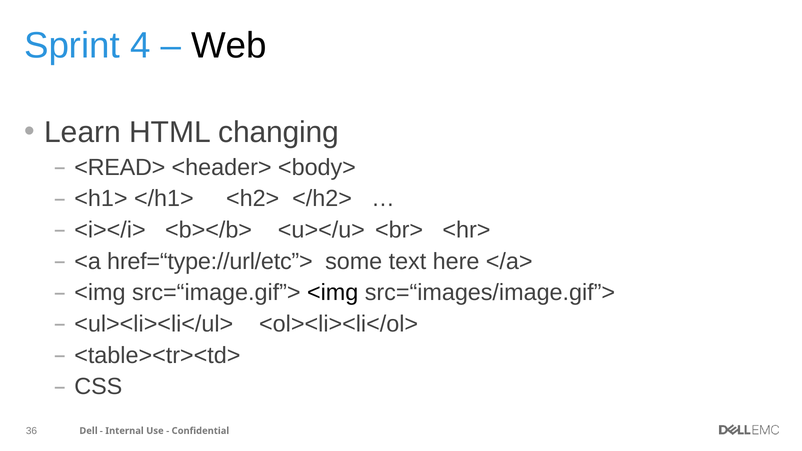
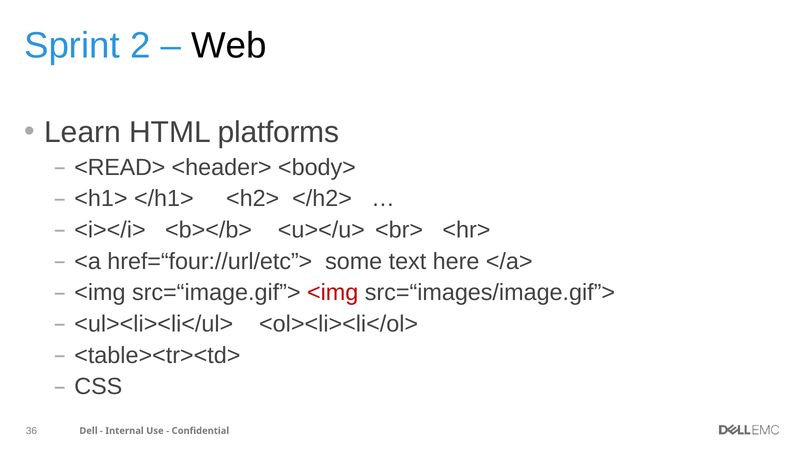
4: 4 -> 2 (140, 46)
changing: changing -> platforms (279, 132)
href=“type://url/etc”>: href=“type://url/etc”> -> href=“four://url/etc”> (210, 261)
<img colour: black -> red (333, 293)
